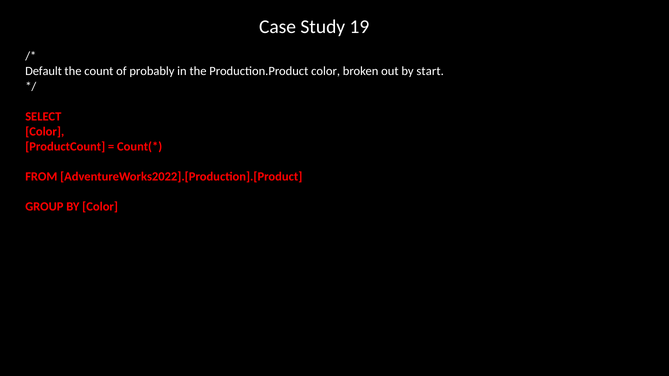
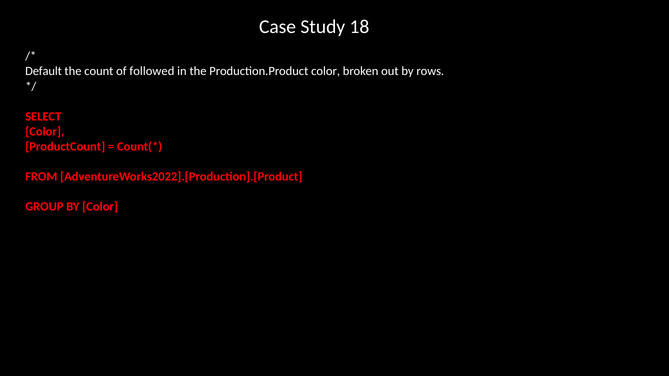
19: 19 -> 18 (359, 27)
probably: probably -> followed (152, 71)
start: start -> rows (430, 71)
